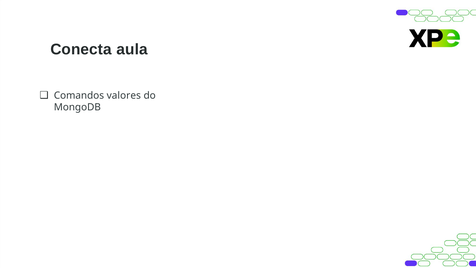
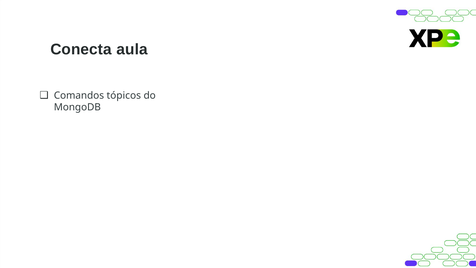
valores: valores -> tópicos (124, 95)
